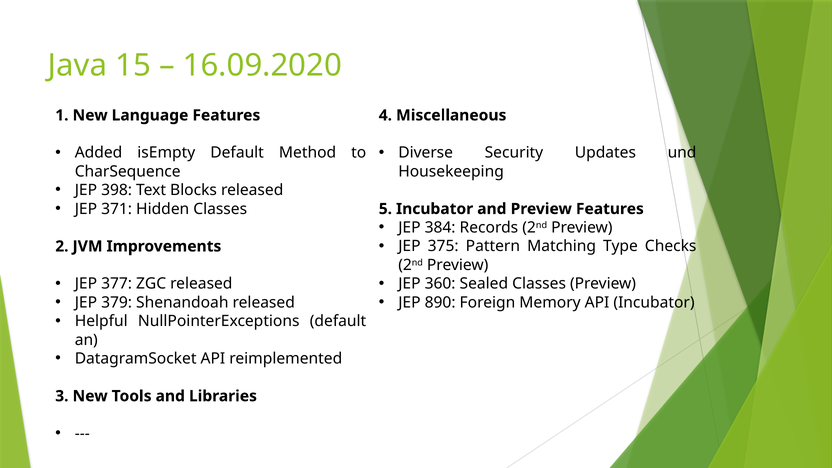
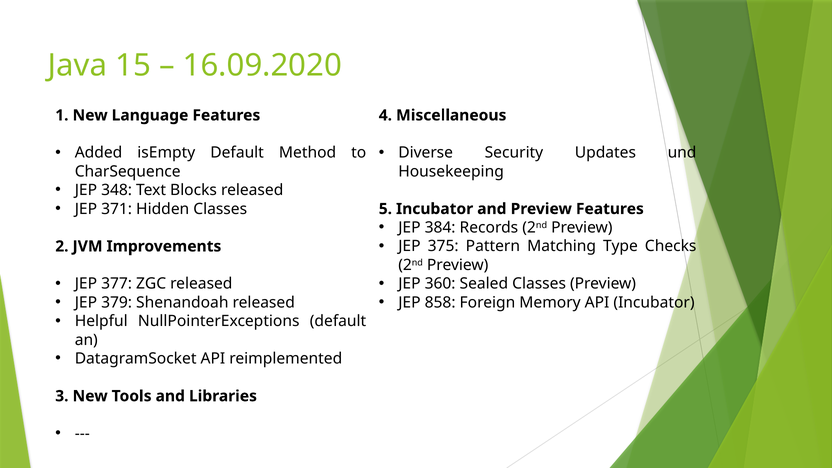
398: 398 -> 348 (117, 190)
890: 890 -> 858 (440, 303)
